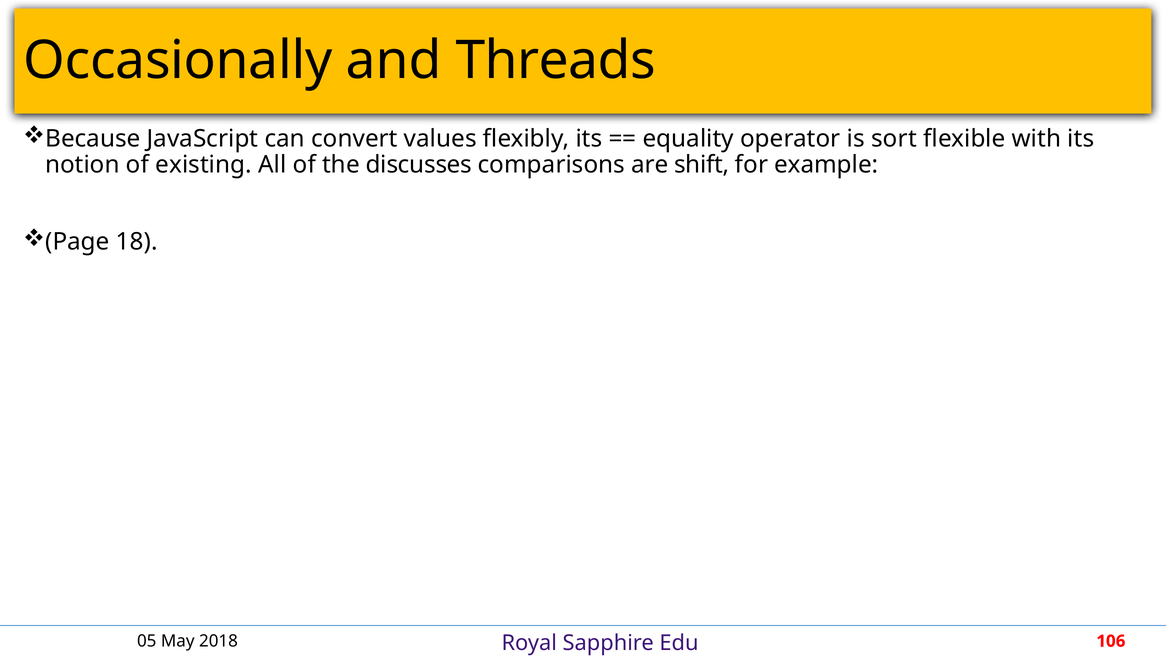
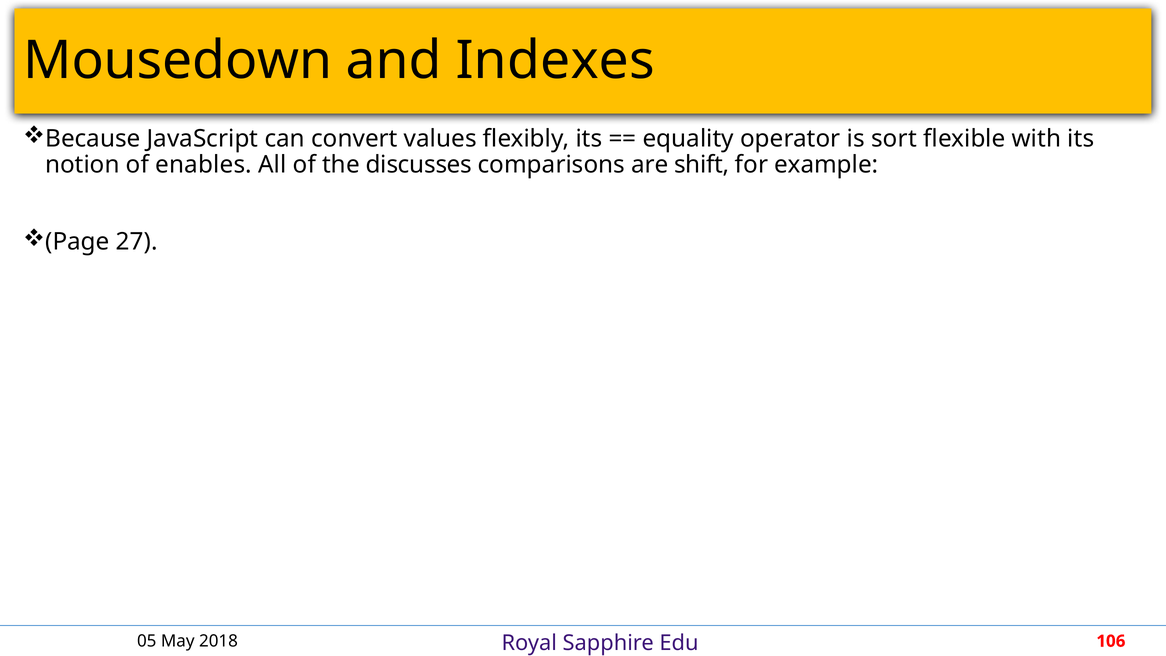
Occasionally: Occasionally -> Mousedown (178, 61)
Threads: Threads -> Indexes (555, 61)
existing: existing -> enables (204, 165)
18: 18 -> 27 (137, 242)
